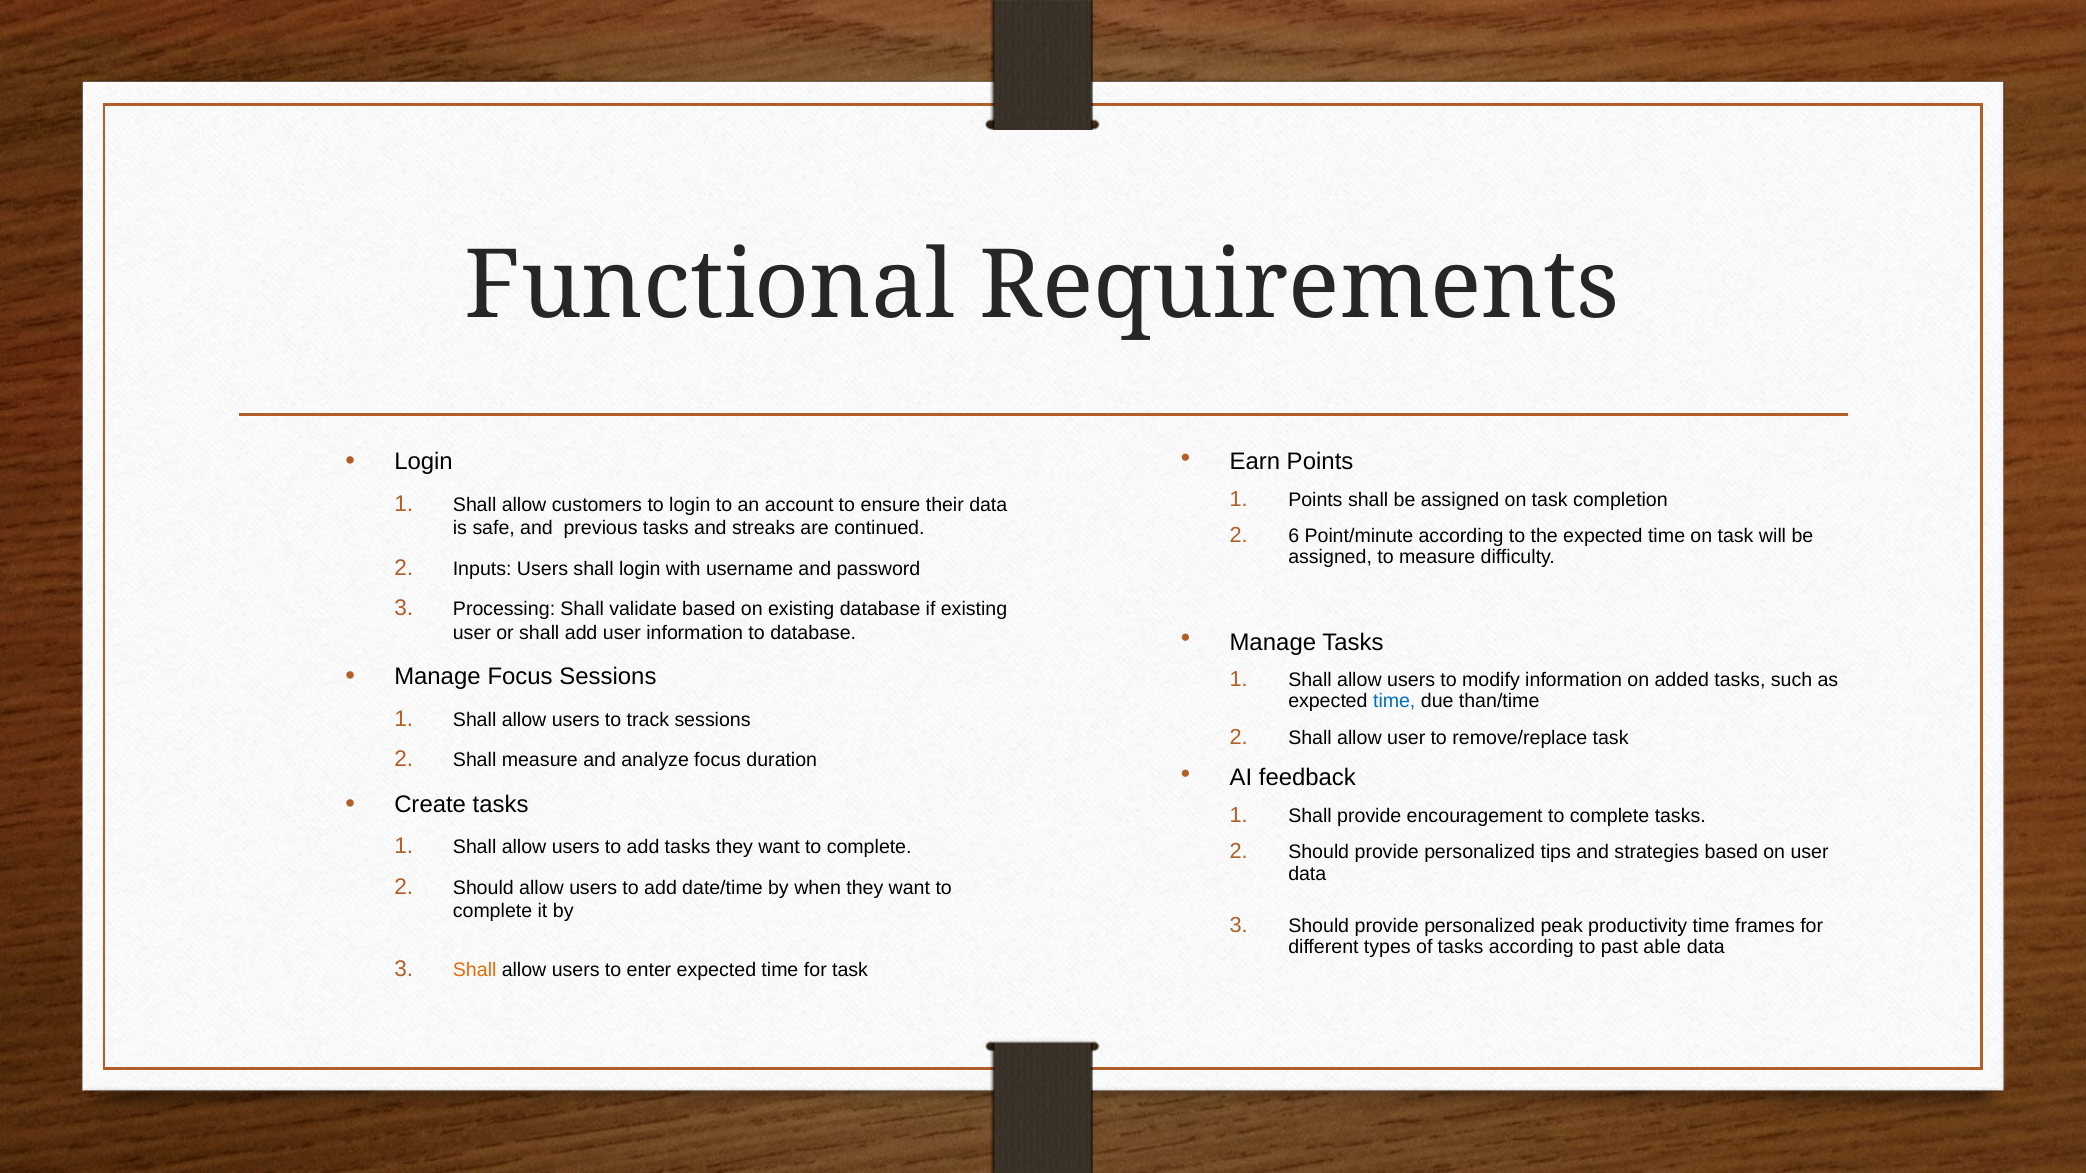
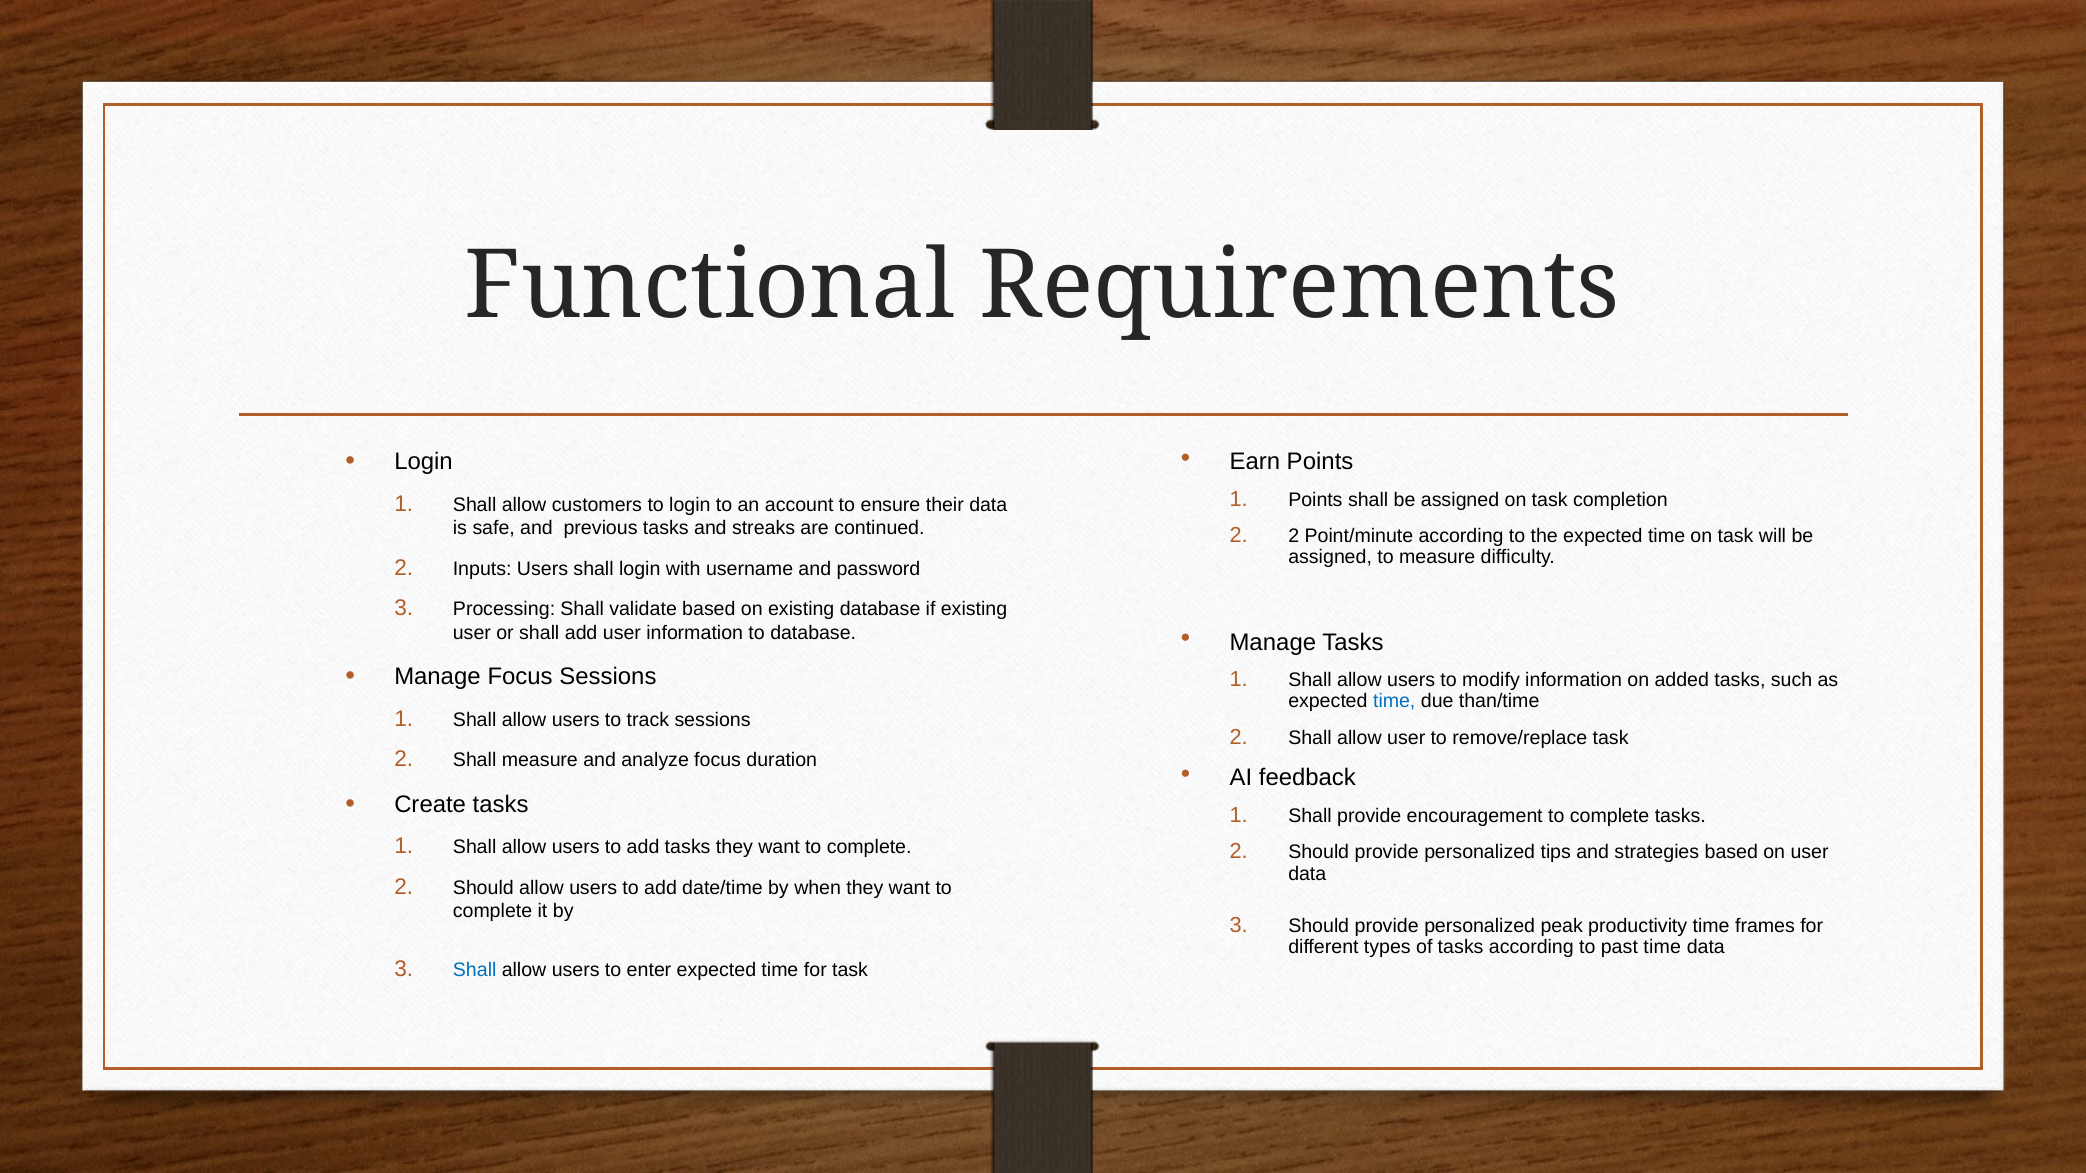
6: 6 -> 2 (1294, 536)
past able: able -> time (1662, 948)
Shall colour: orange -> blue (475, 970)
